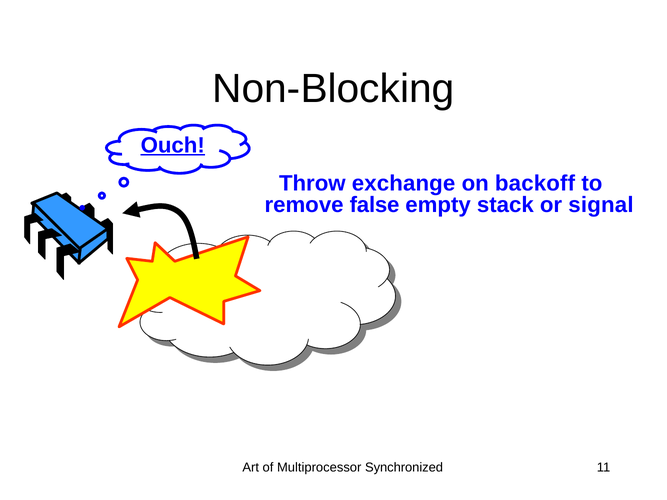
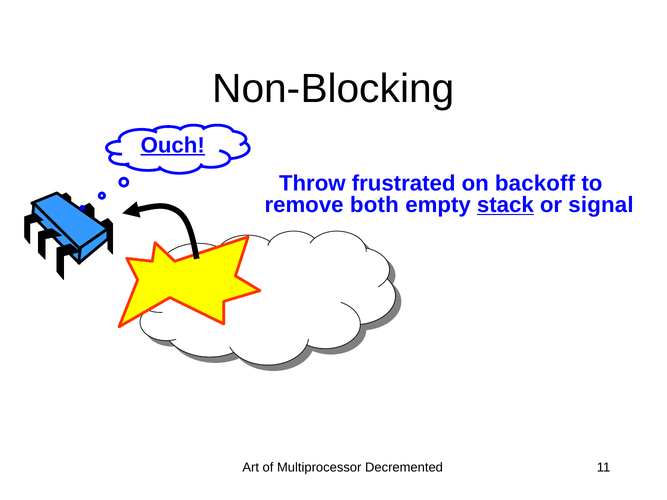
exchange: exchange -> frustrated (404, 184)
false: false -> both (374, 205)
stack underline: none -> present (505, 205)
Synchronized: Synchronized -> Decremented (404, 468)
